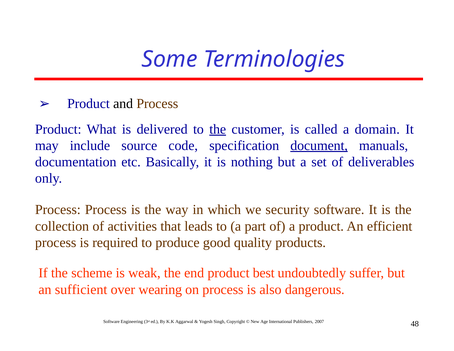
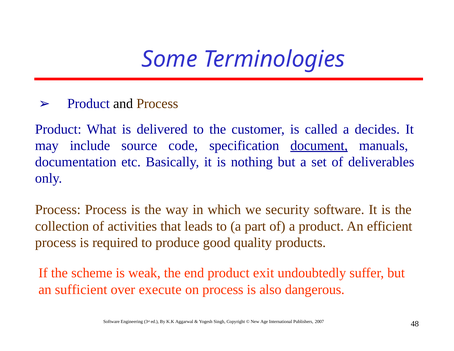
the underline: present -> none (218, 129)
domain: domain -> decides (377, 129)
best: best -> exit (264, 273)
wearing: wearing -> execute (160, 289)
